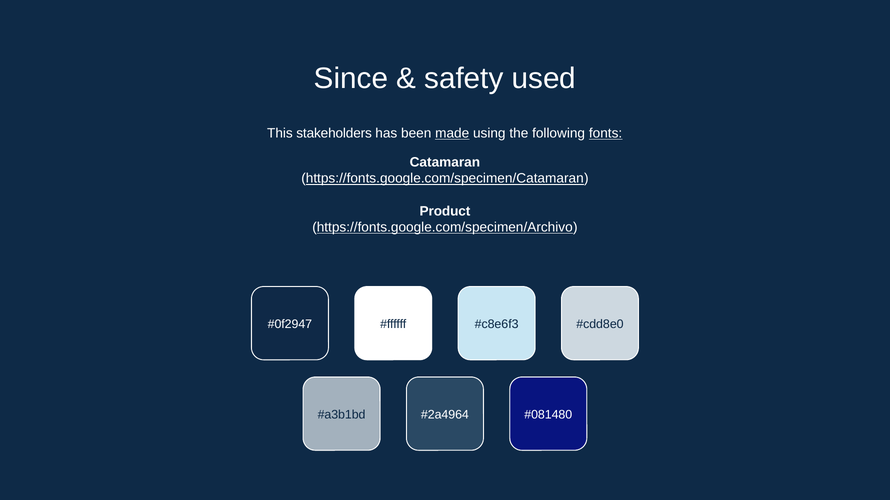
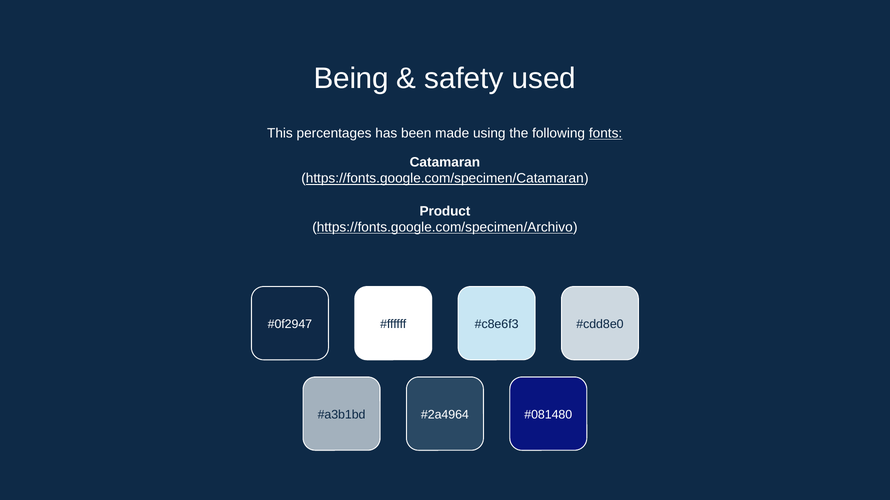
Since: Since -> Being (351, 79)
stakeholders: stakeholders -> percentages (334, 134)
made underline: present -> none (452, 134)
